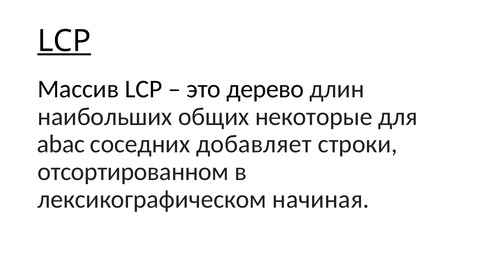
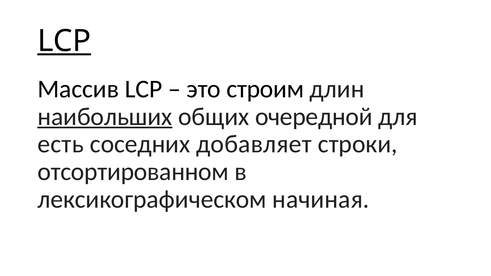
дерево: дерево -> строим (265, 89)
наибольших underline: none -> present (105, 117)
некоторые: некоторые -> очередной (314, 117)
abac: abac -> есть (61, 144)
